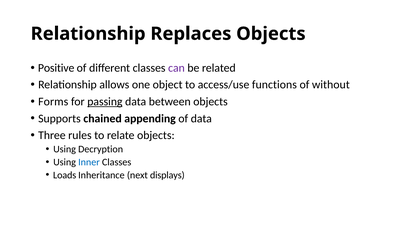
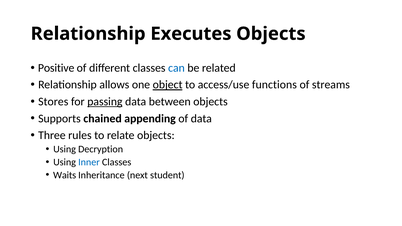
Replaces: Replaces -> Executes (191, 34)
can colour: purple -> blue (176, 68)
object underline: none -> present (168, 85)
without: without -> streams (331, 85)
Forms: Forms -> Stores (53, 102)
Loads: Loads -> Waits (65, 175)
displays: displays -> student (167, 175)
